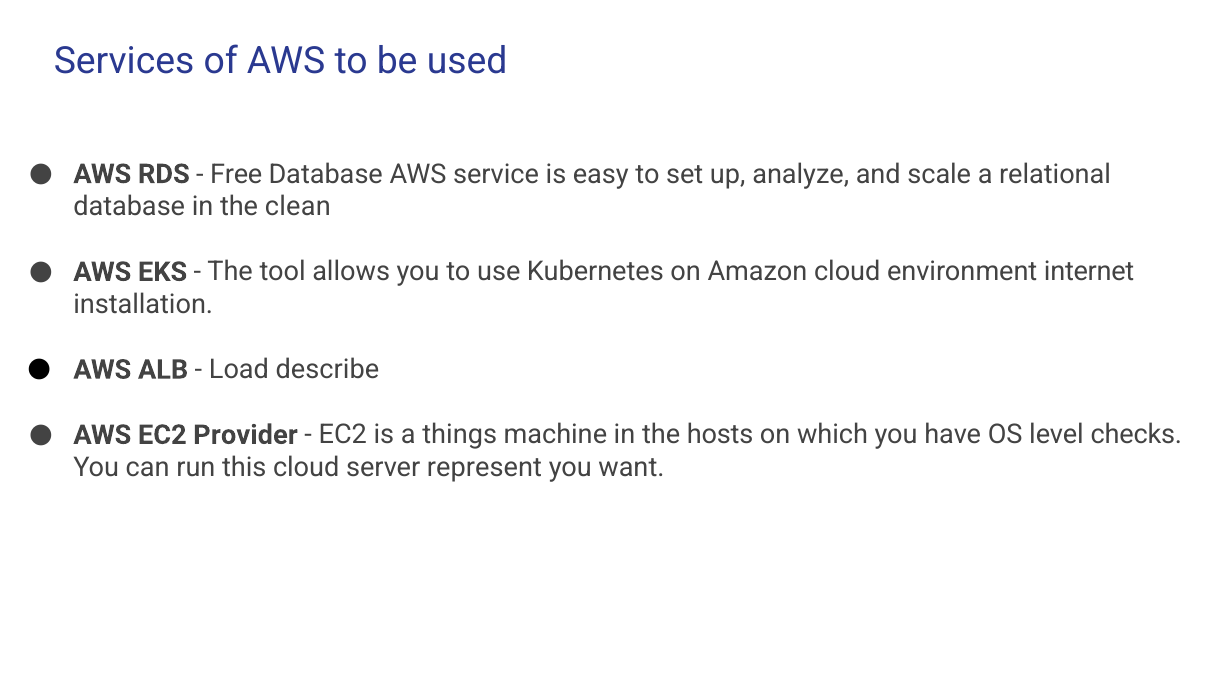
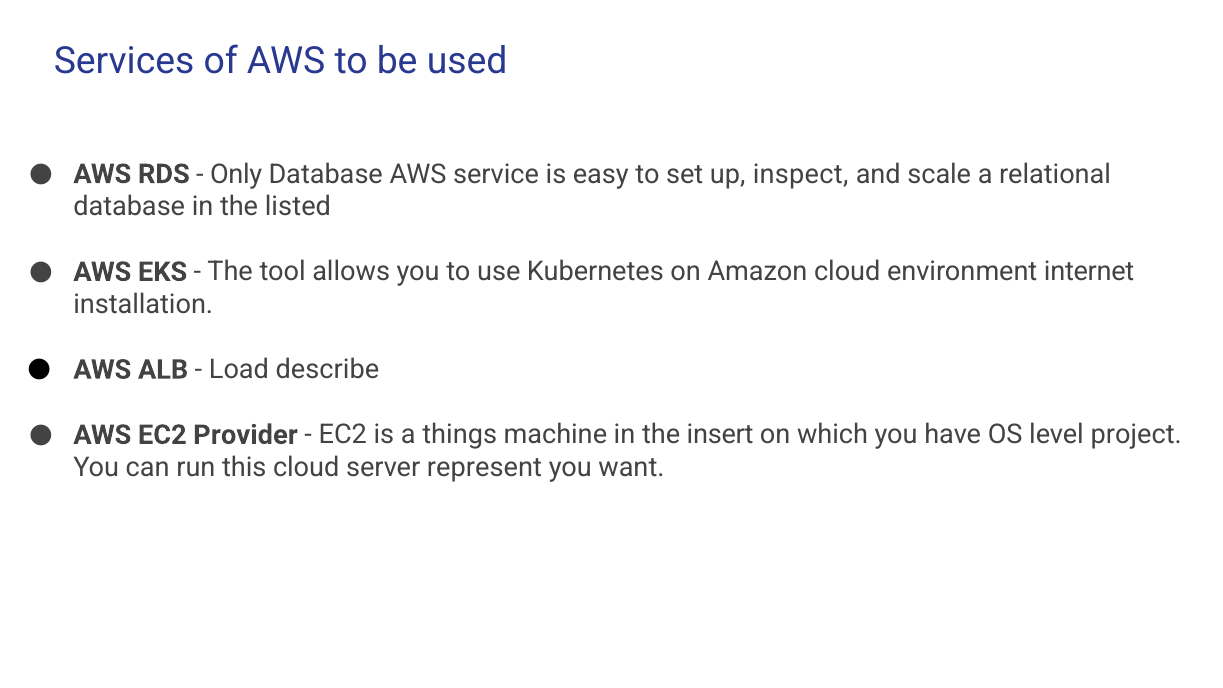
Free: Free -> Only (236, 174)
analyze: analyze -> inspect (801, 174)
clean: clean -> listed (298, 207)
hosts: hosts -> insert (720, 435)
checks: checks -> project (1136, 435)
